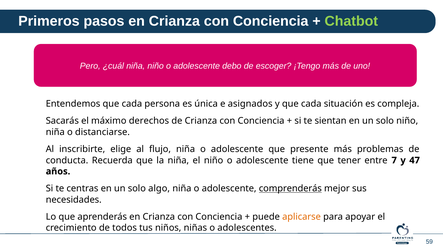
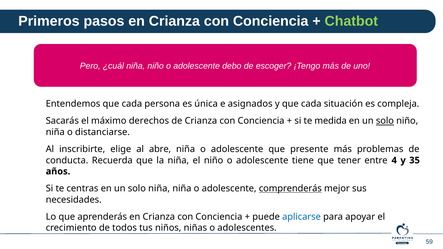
sientan: sientan -> medida (331, 121)
solo underline: none -> present (385, 121)
flujo: flujo -> abre (160, 149)
7: 7 -> 4 (394, 160)
47: 47 -> 35 (415, 160)
solo algo: algo -> niña (159, 189)
aplicarse colour: orange -> blue (302, 217)
